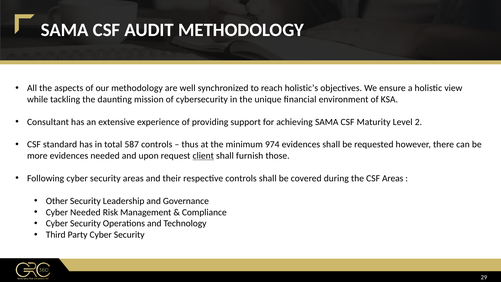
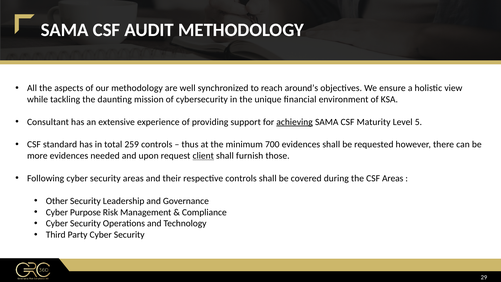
holistic’s: holistic’s -> around’s (301, 88)
achieving underline: none -> present (295, 122)
2: 2 -> 5 (418, 122)
587: 587 -> 259 (132, 144)
974: 974 -> 700 (272, 144)
Cyber Needed: Needed -> Purpose (85, 212)
